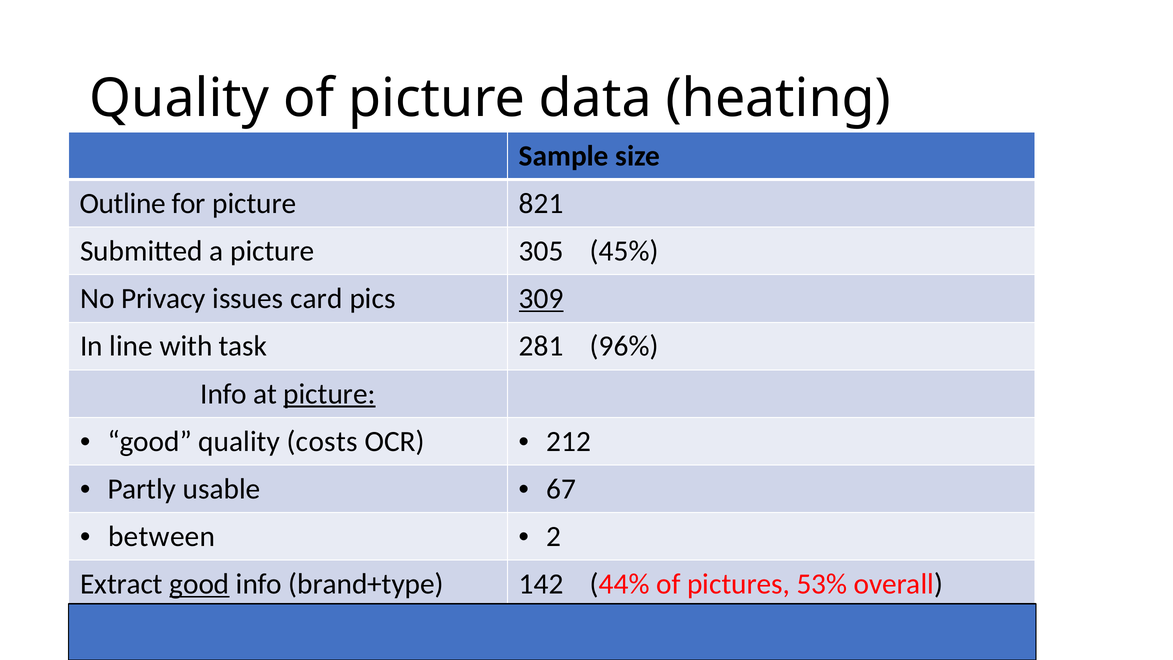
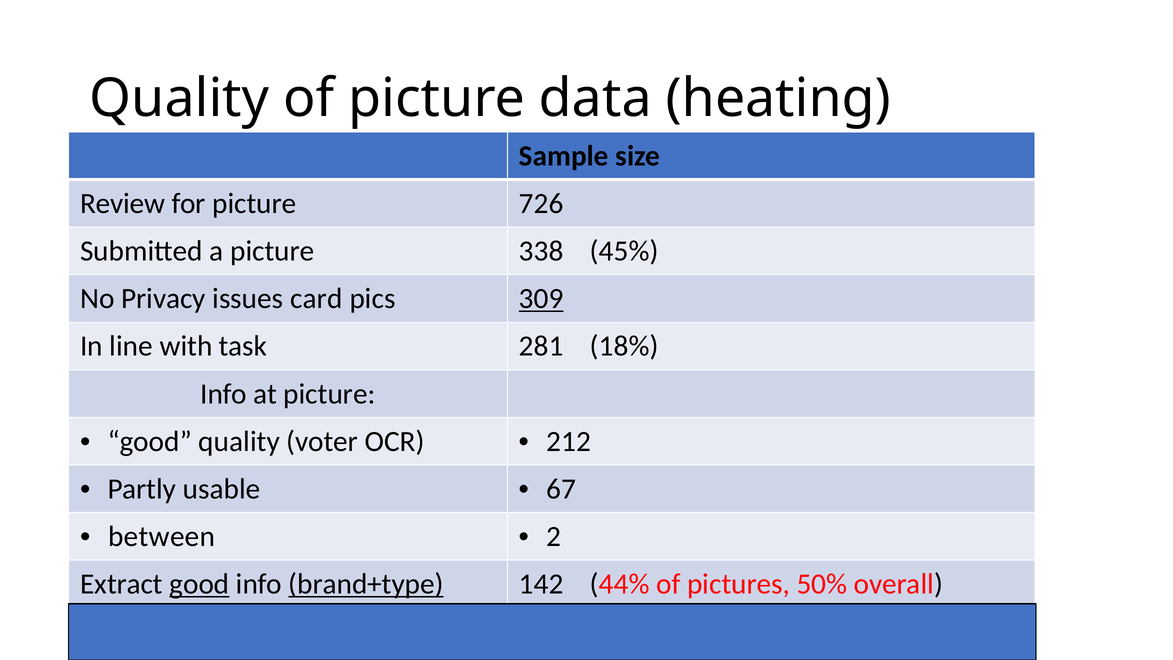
Outline: Outline -> Review (123, 204)
821: 821 -> 726 (541, 204)
305: 305 -> 338 (541, 251)
96%: 96% -> 18% (624, 346)
picture underline: present -> none (329, 394)
costs: costs -> voter (322, 441)
brand+type underline: none -> present (366, 584)
53%: 53% -> 50% (822, 584)
